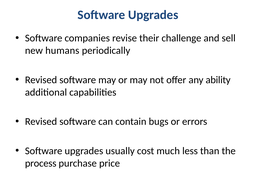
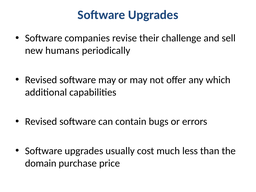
ability: ability -> which (218, 80)
process: process -> domain (41, 163)
